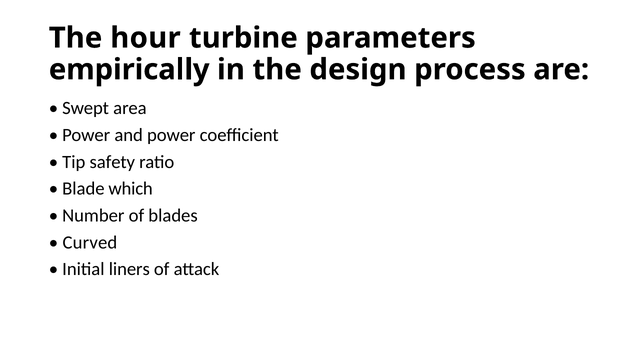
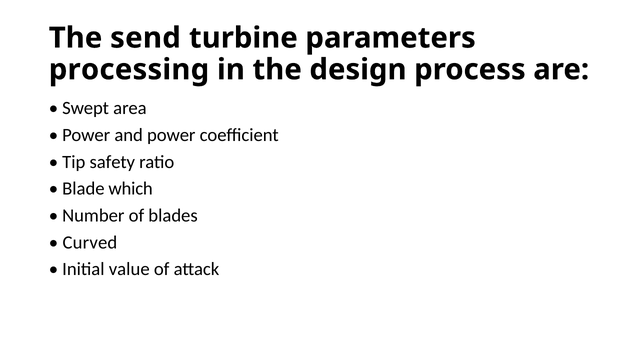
hour: hour -> send (145, 38)
empirically: empirically -> processing (129, 70)
liners: liners -> value (129, 269)
